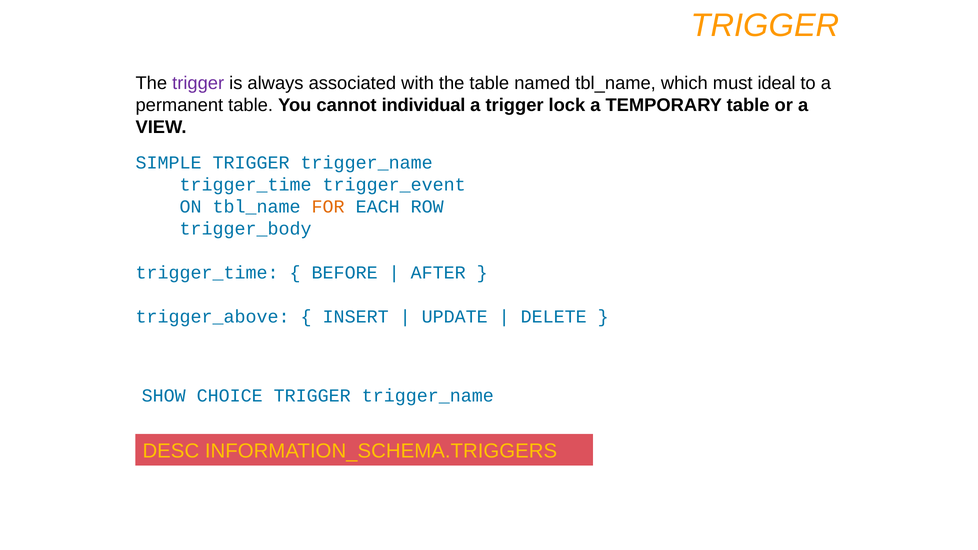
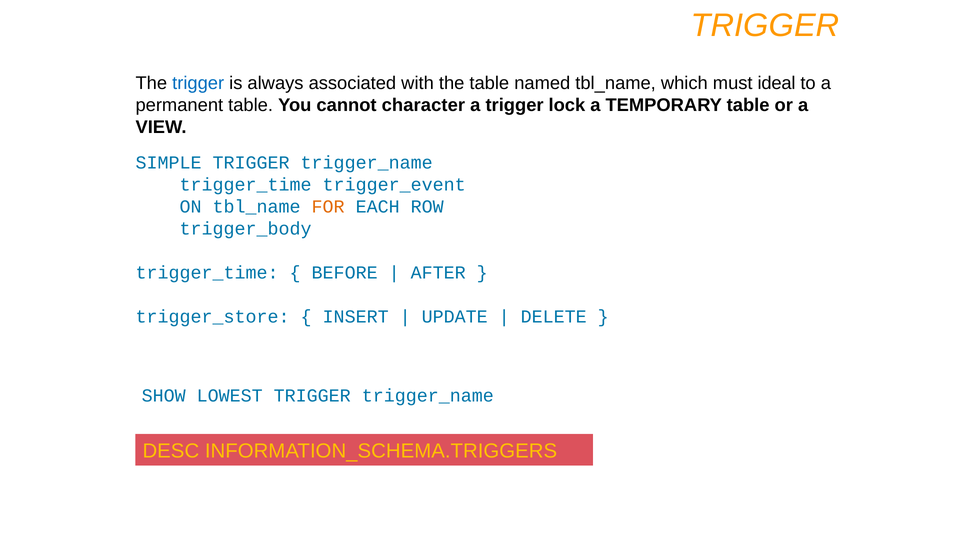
trigger colour: purple -> blue (198, 83)
individual: individual -> character (423, 105)
trigger_above: trigger_above -> trigger_store (213, 317)
CHOICE: CHOICE -> LOWEST (230, 396)
